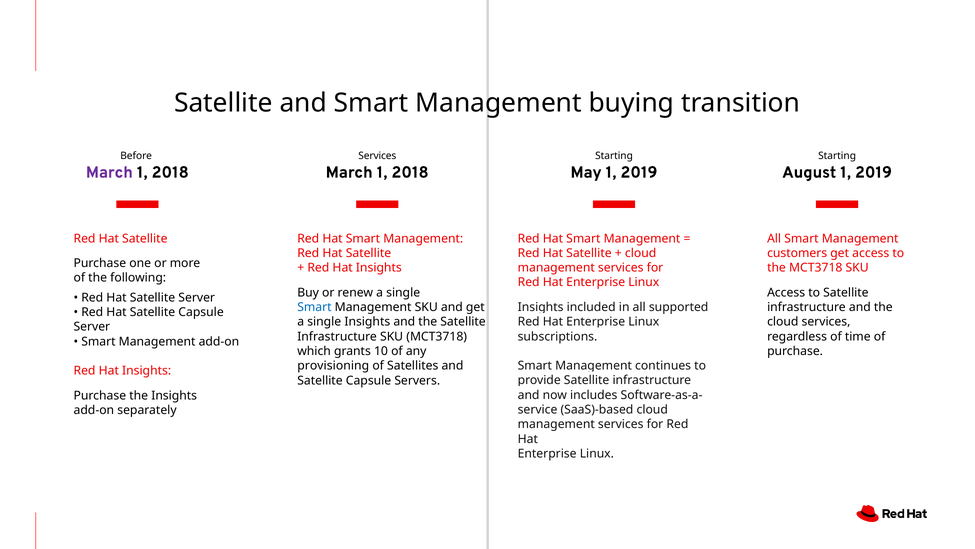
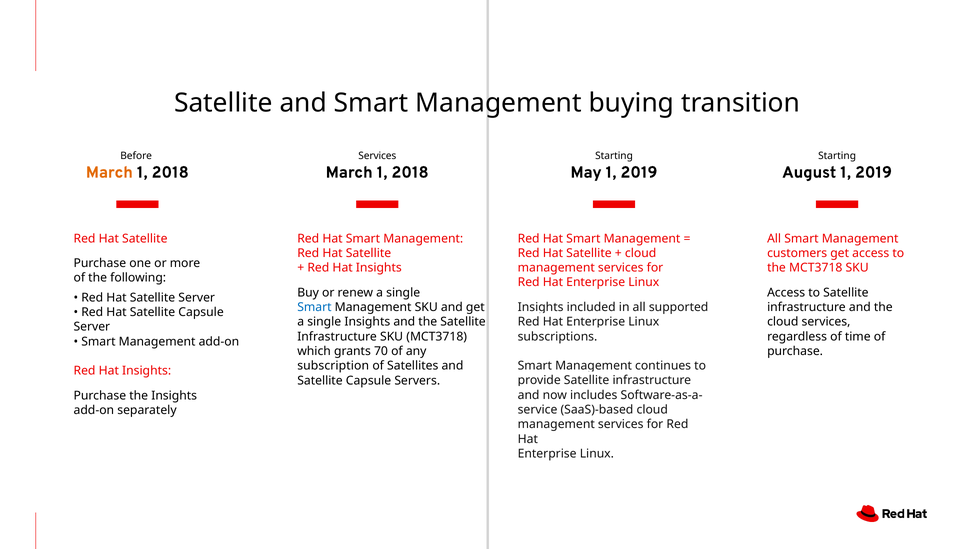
March colour: purple -> orange (109, 172)
10: 10 -> 70 (381, 351)
provisioning: provisioning -> subscription (333, 366)
